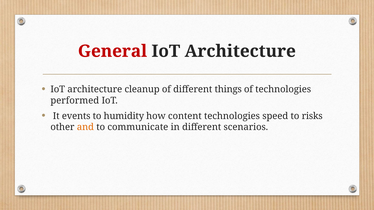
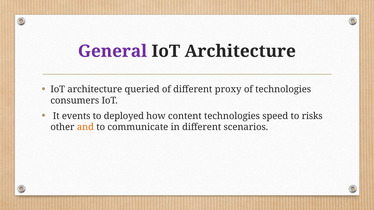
General colour: red -> purple (113, 51)
cleanup: cleanup -> queried (142, 89)
things: things -> proxy (228, 89)
performed: performed -> consumers (75, 101)
humidity: humidity -> deployed (124, 116)
